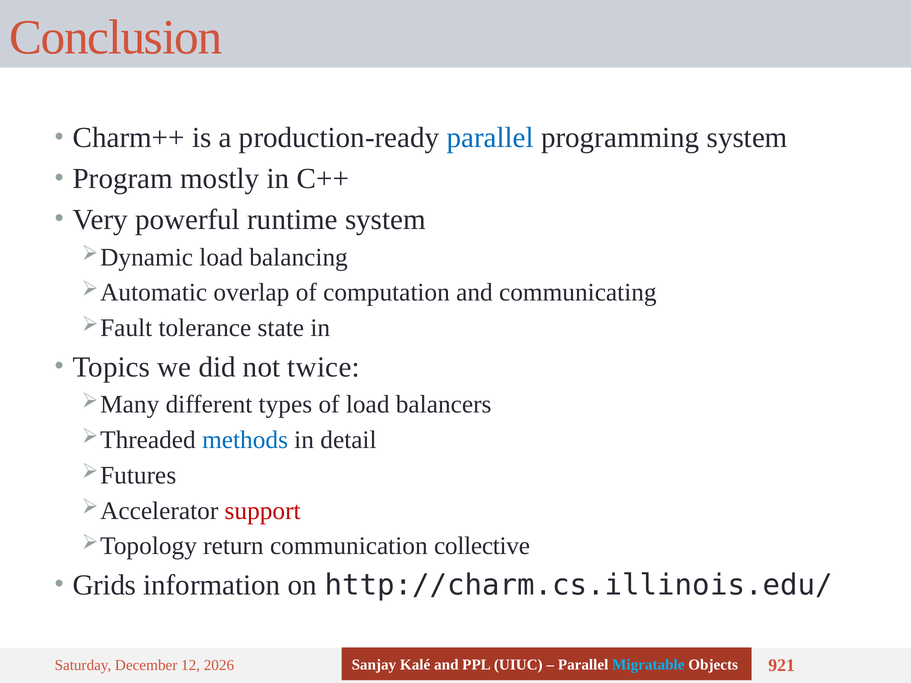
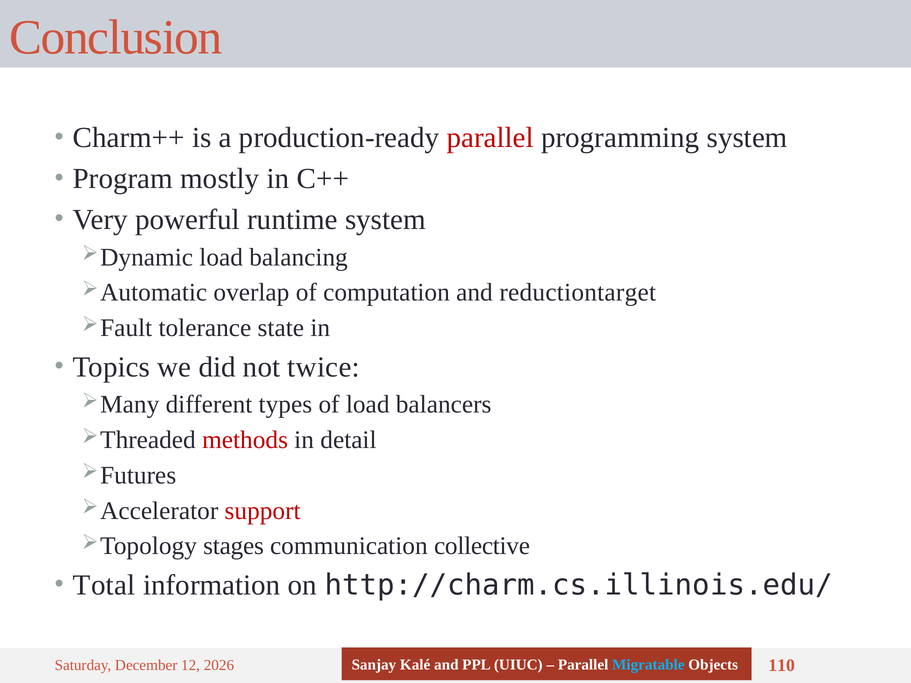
parallel colour: blue -> red (490, 138)
communicating: communicating -> reductiontarget (578, 293)
methods colour: blue -> red (245, 440)
return: return -> stages (234, 546)
Grids: Grids -> Total (104, 585)
921: 921 -> 110 (782, 666)
